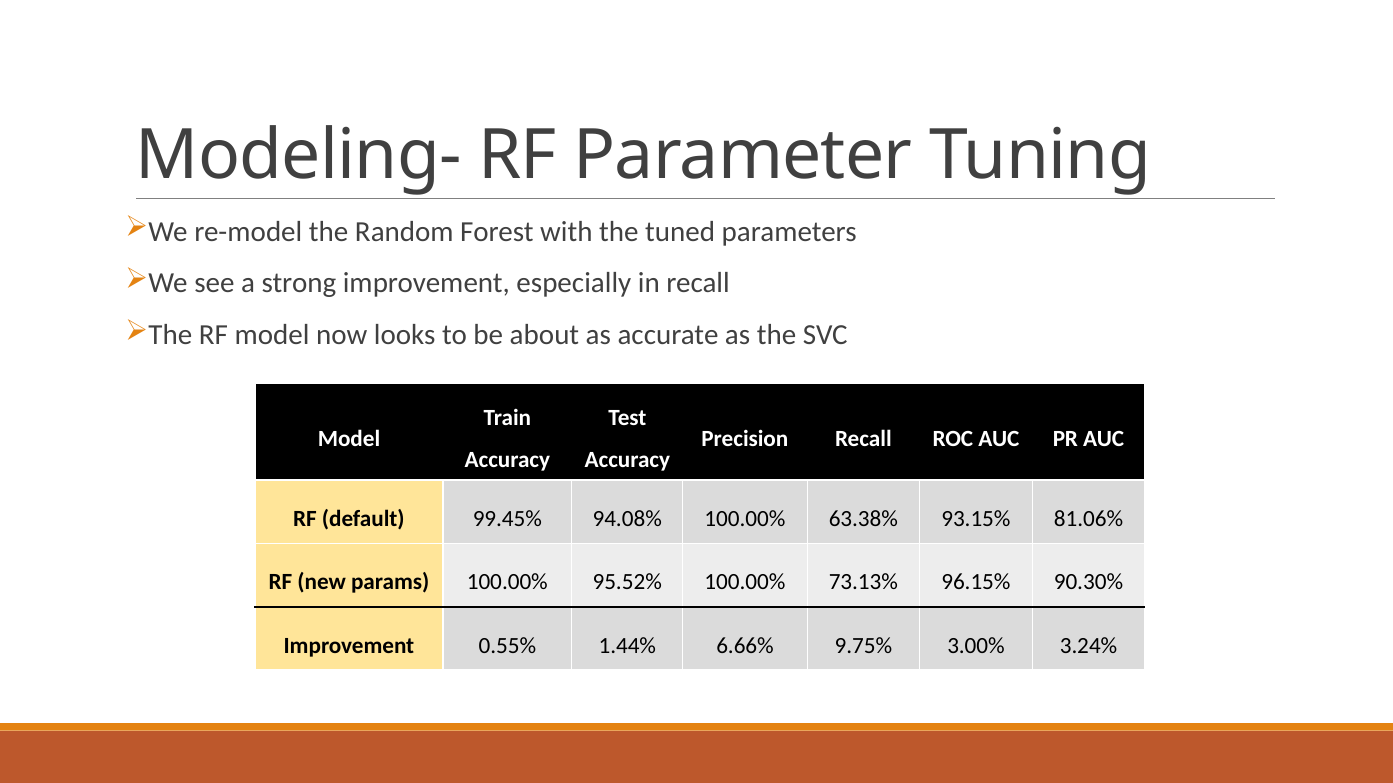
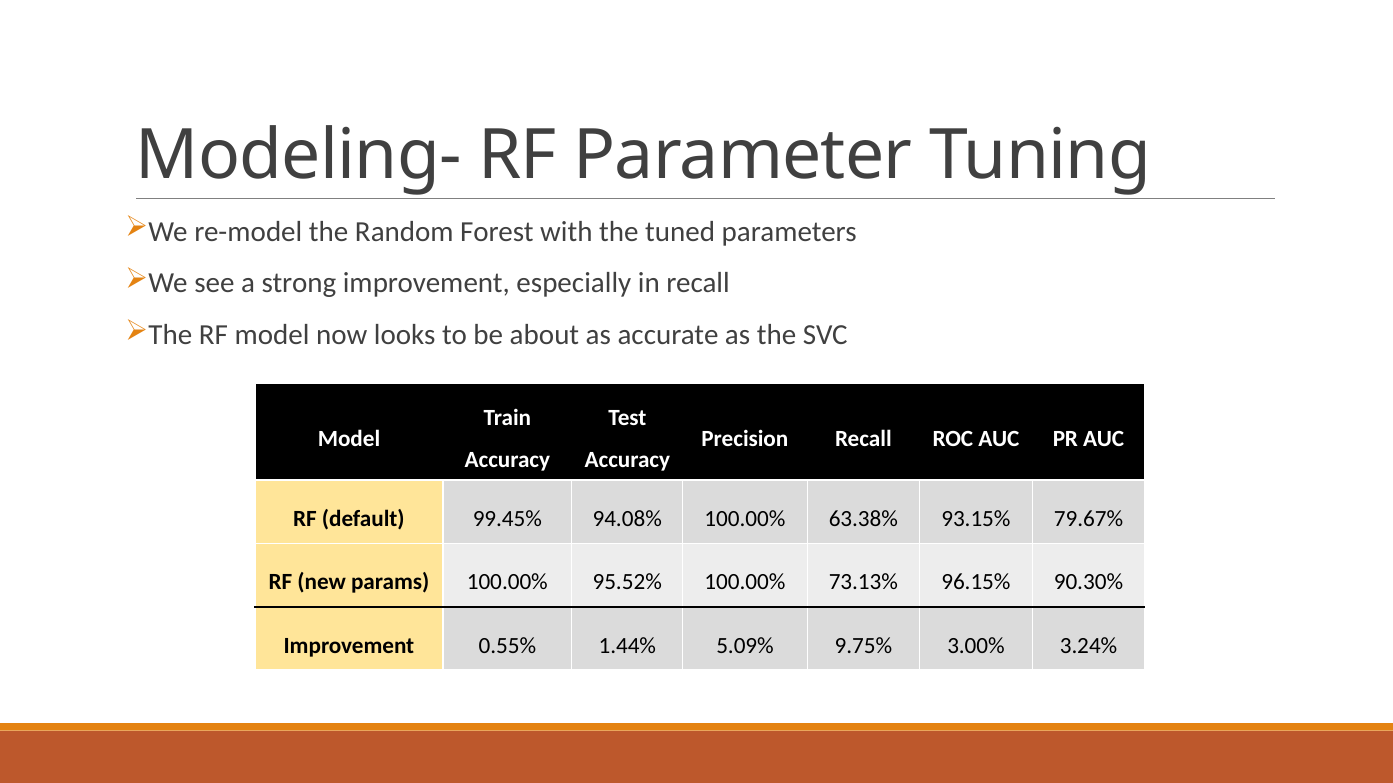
81.06%: 81.06% -> 79.67% (1089, 519)
6.66%: 6.66% -> 5.09% (745, 646)
